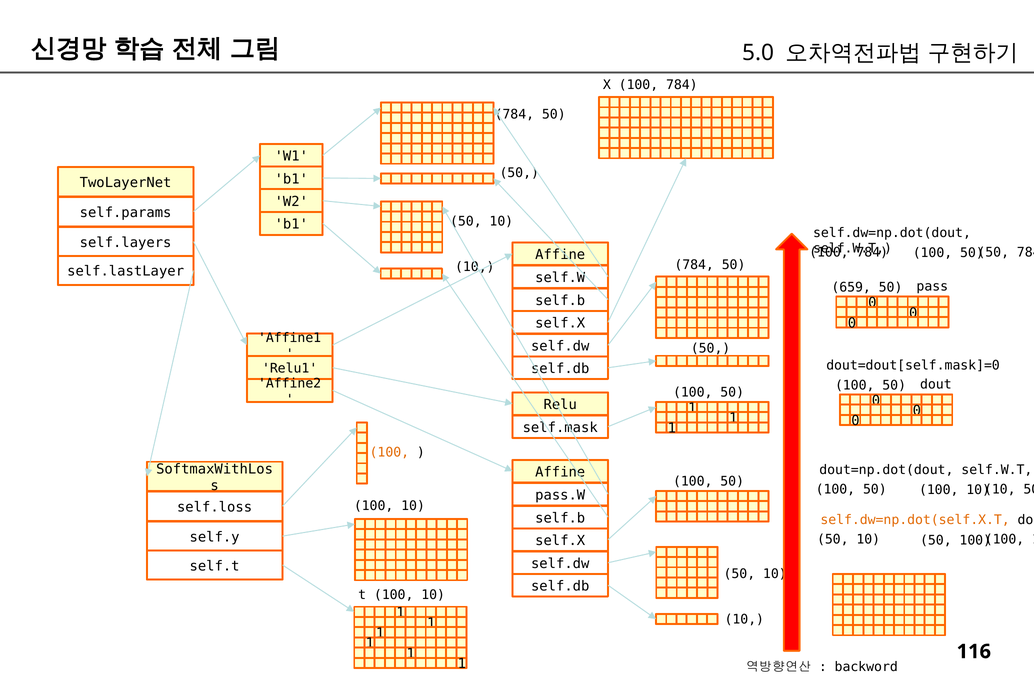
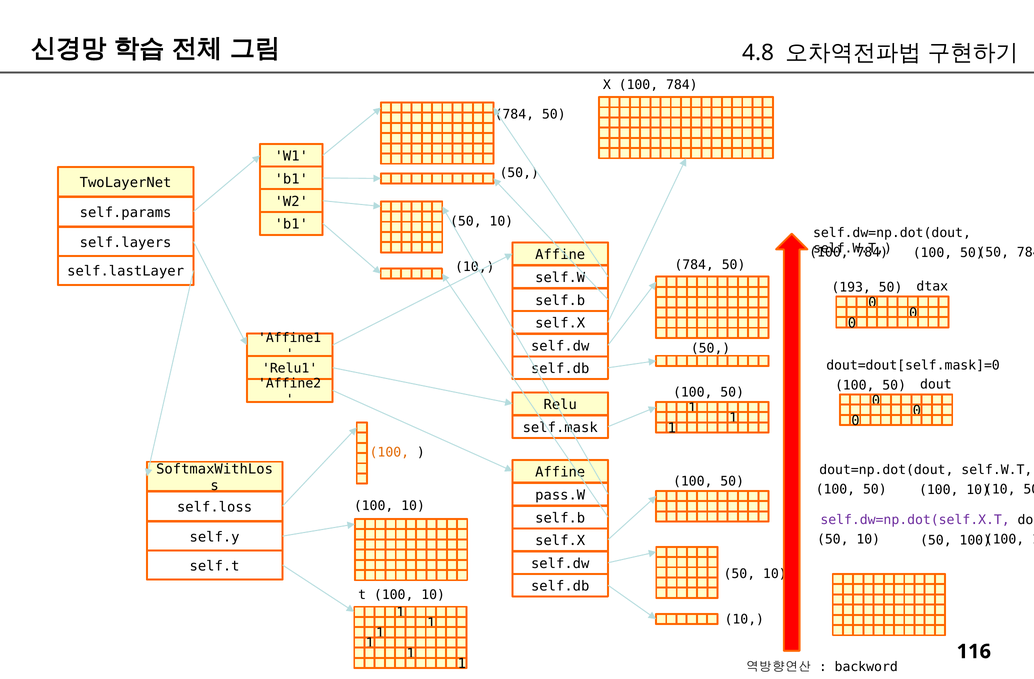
5.0: 5.0 -> 4.8 (758, 53)
659: 659 -> 193 (851, 287)
pass: pass -> dtax (932, 287)
self.dw=np.dot(self.X.T colour: orange -> purple (915, 520)
